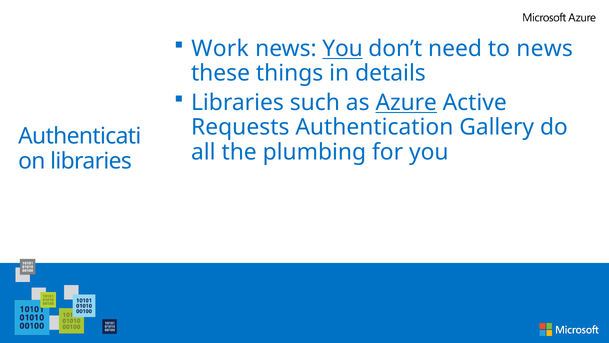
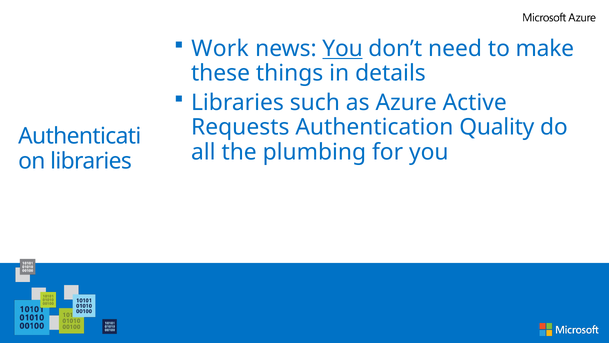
to news: news -> make (545, 49)
Azure underline: present -> none (406, 103)
Gallery: Gallery -> Quality (497, 127)
